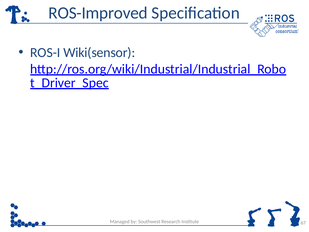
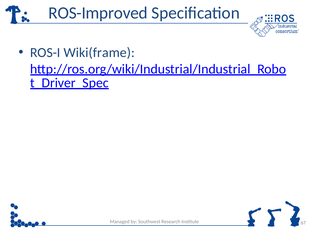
Wiki(sensor: Wiki(sensor -> Wiki(frame (99, 52)
